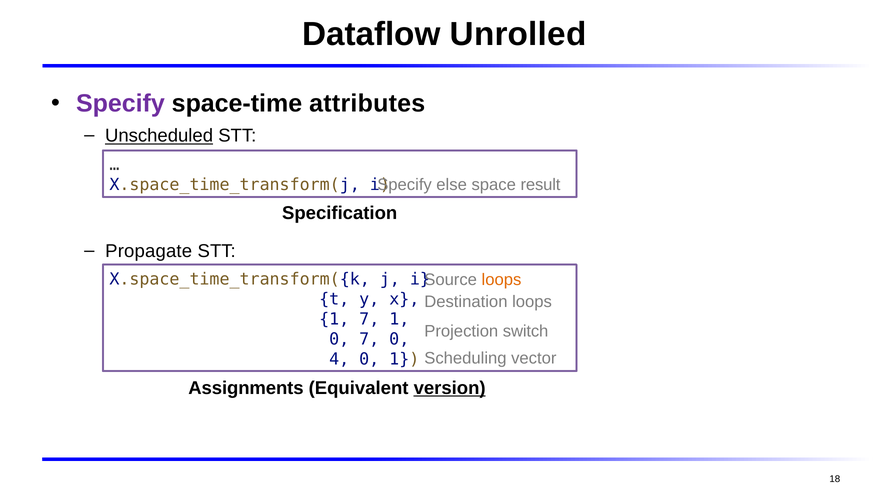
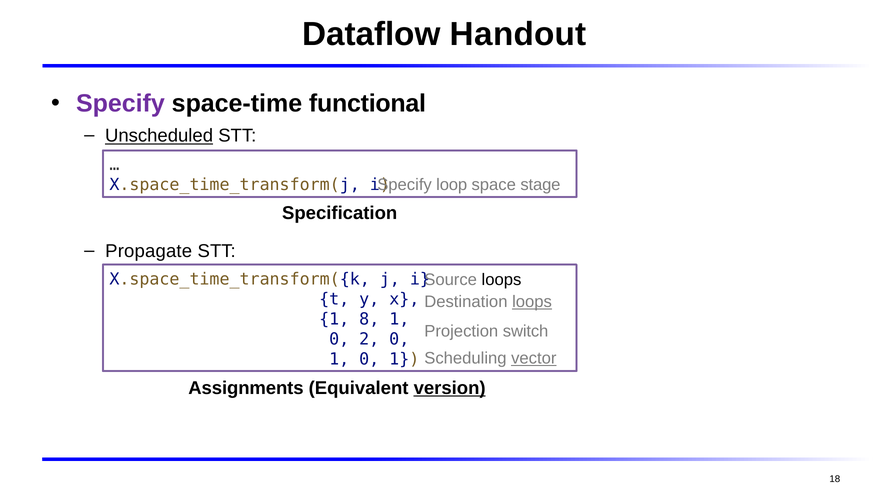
Unrolled: Unrolled -> Handout (518, 34)
attributes: attributes -> functional (367, 104)
else: else -> loop (452, 185)
result: result -> stage (540, 185)
loops colour: orange -> black (501, 279)
loops underline: none -> present (532, 301)
1 7: 7 -> 8 (369, 319)
0 7: 7 -> 2 (369, 339)
vector underline: none -> present (534, 358)
4: 4 -> 1 (339, 359)
